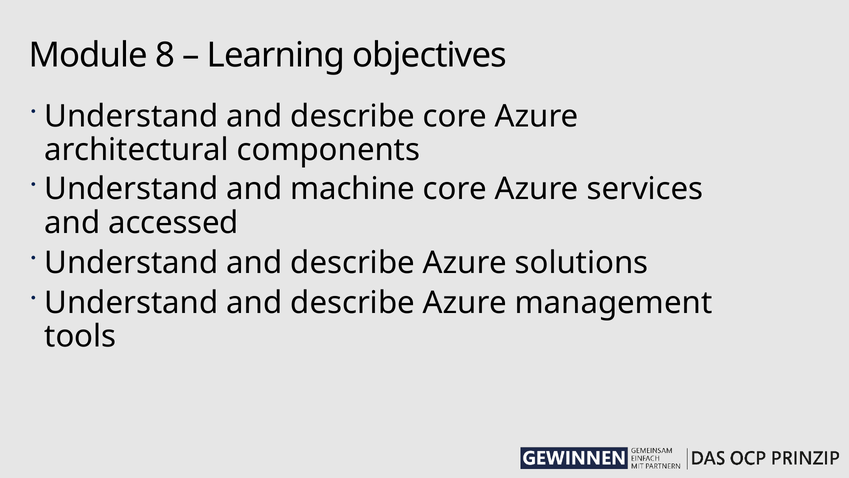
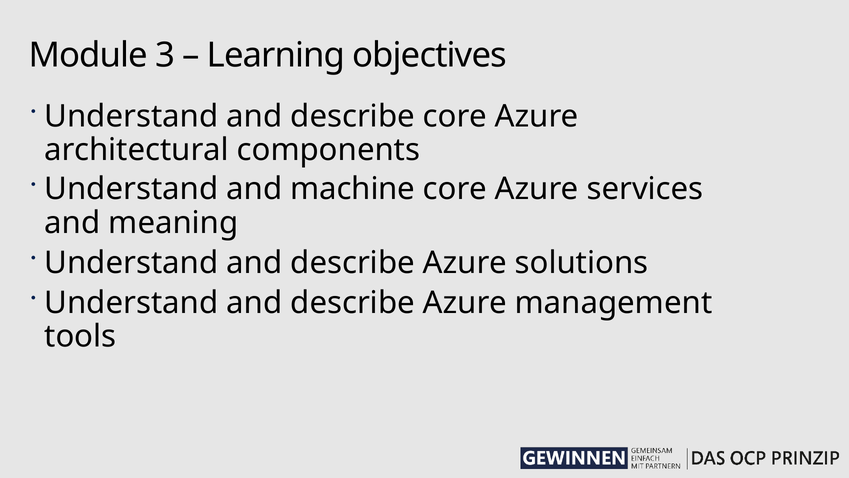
8: 8 -> 3 (165, 55)
accessed: accessed -> meaning (173, 223)
